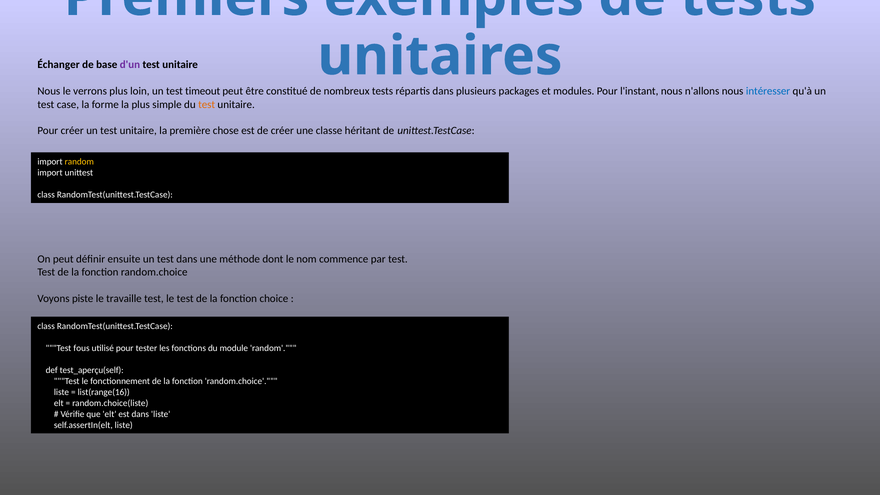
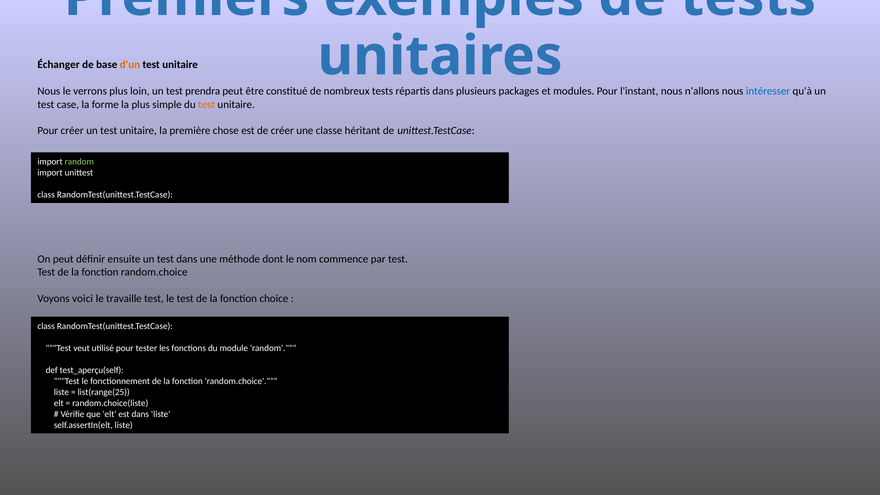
d'un colour: purple -> orange (130, 65)
timeout: timeout -> prendra (203, 91)
random colour: yellow -> light green (79, 162)
piste: piste -> voici (83, 299)
fous: fous -> veut (82, 348)
list(range(16: list(range(16 -> list(range(25 (104, 392)
